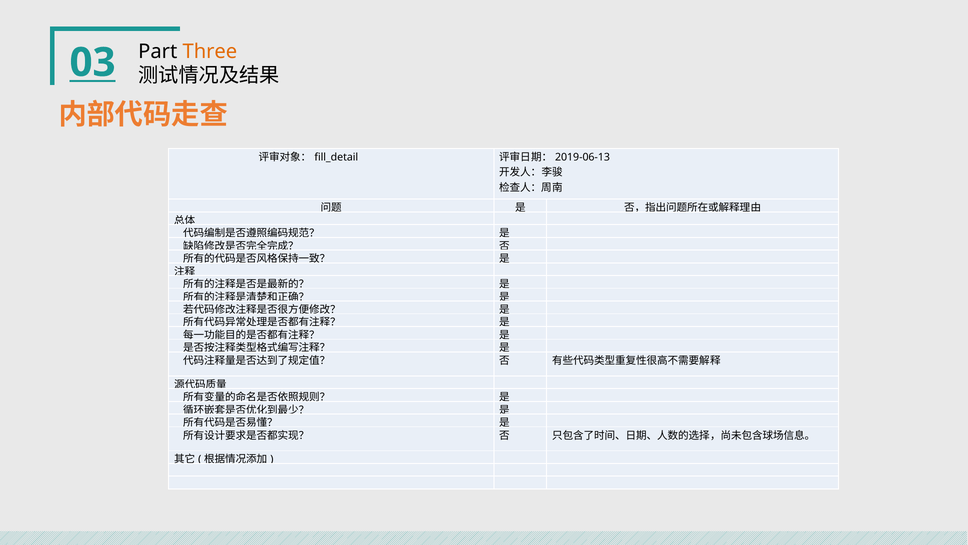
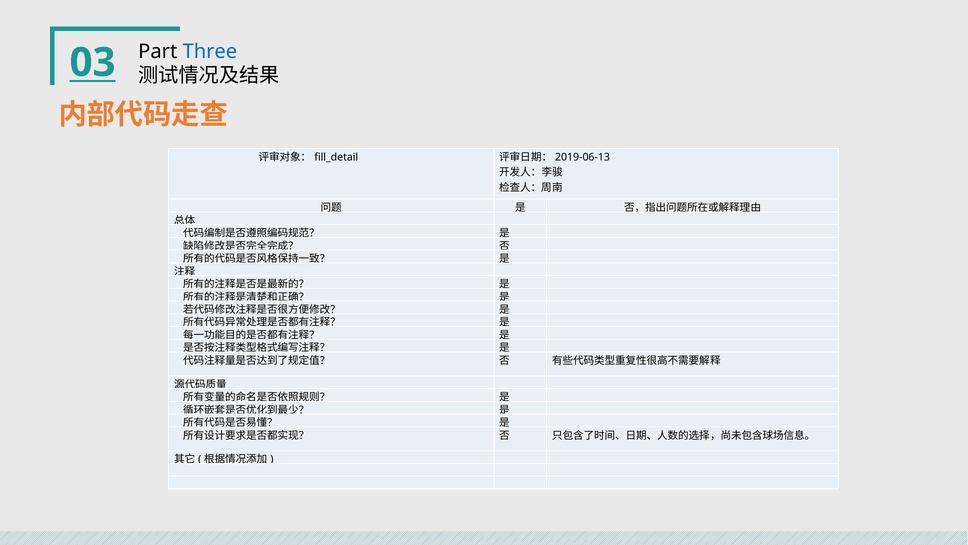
Three colour: orange -> blue (210, 52)
